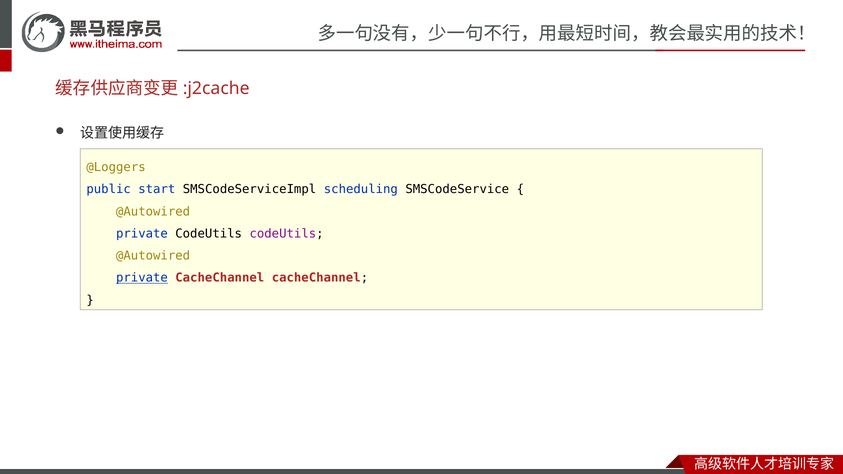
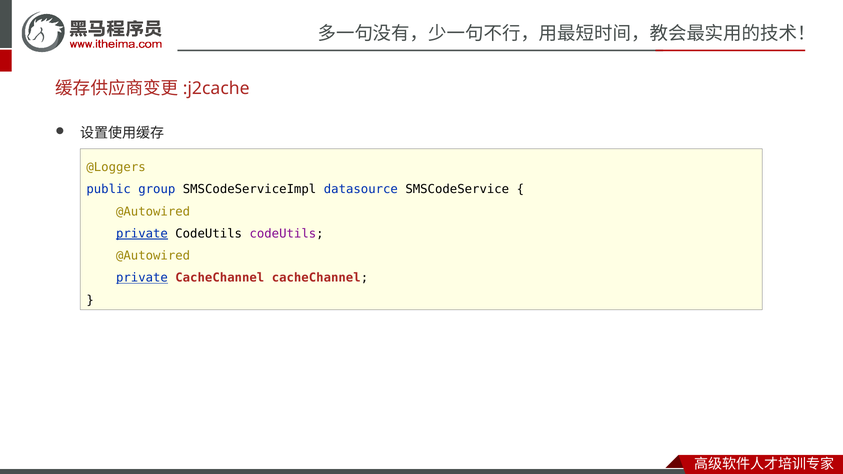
start: start -> group (157, 189)
scheduling: scheduling -> datasource (361, 189)
private underline: none -> present (142, 234)
